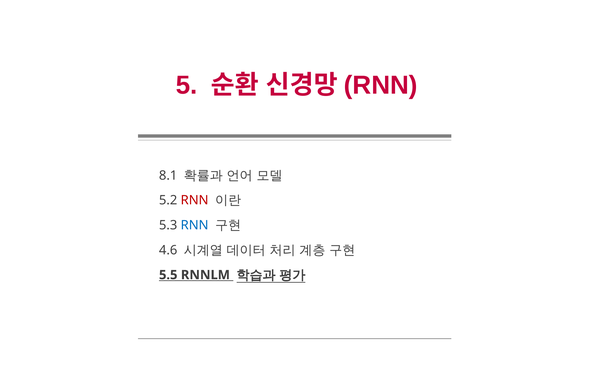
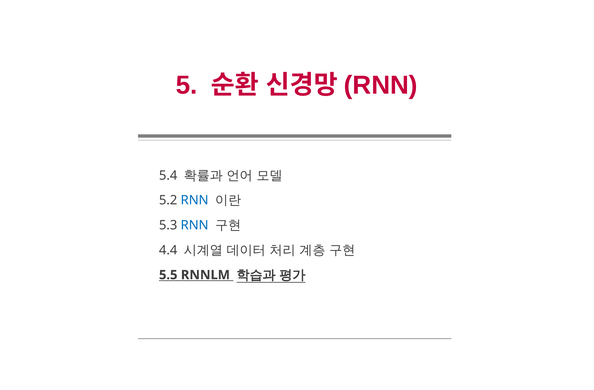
8.1: 8.1 -> 5.4 (168, 176)
RNN colour: red -> blue (195, 200)
4.6: 4.6 -> 4.4 (168, 250)
